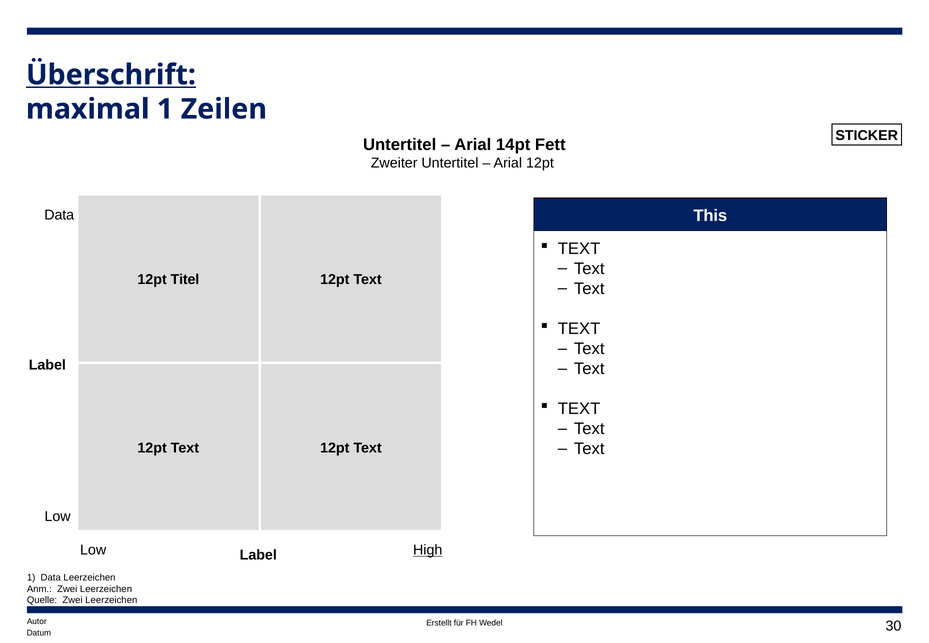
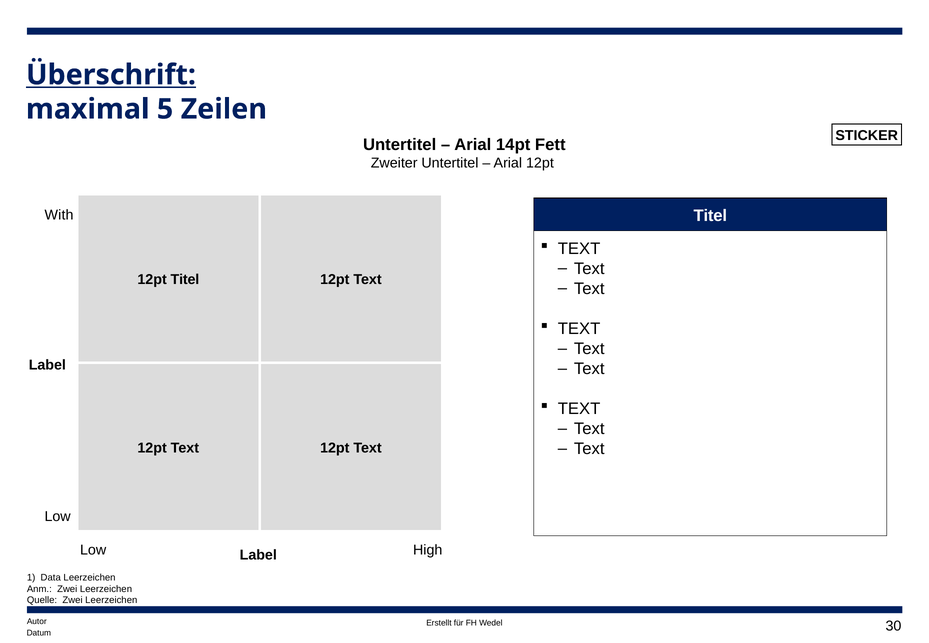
maximal 1: 1 -> 5 (165, 109)
This: This -> Titel (710, 216)
Data: Data -> With (59, 215)
High underline: present -> none (428, 550)
